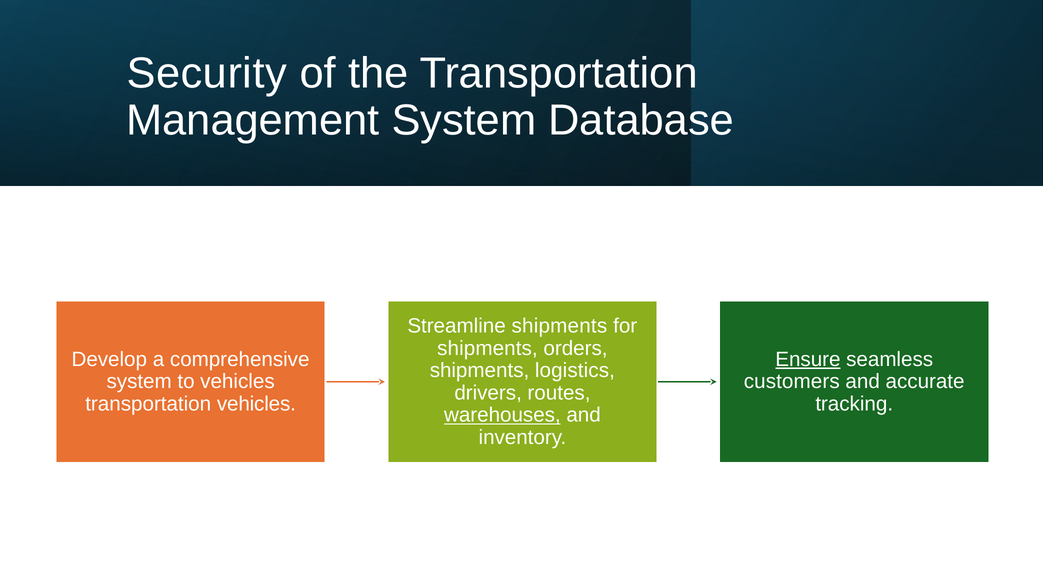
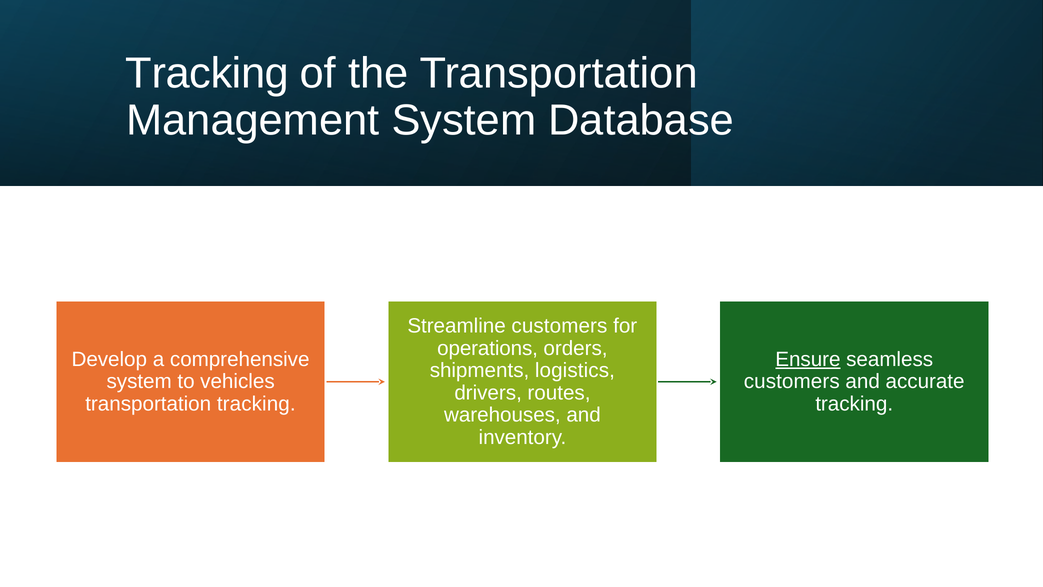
Security: Security -> Tracking (207, 74)
Streamline shipments: shipments -> customers (559, 326)
shipments: shipments -> operations (488, 348)
transportation vehicles: vehicles -> tracking (256, 404)
warehouses underline: present -> none (502, 415)
